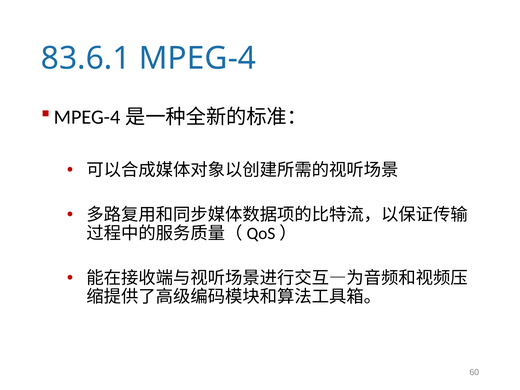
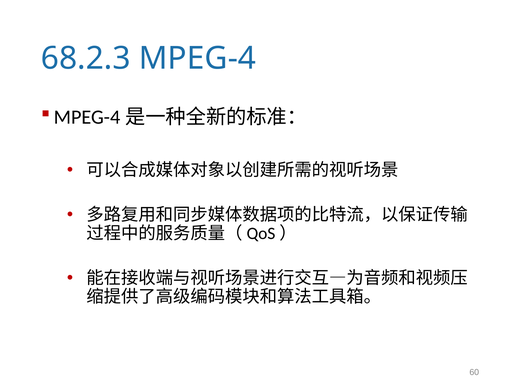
83.6.1: 83.6.1 -> 68.2.3 (86, 58)
